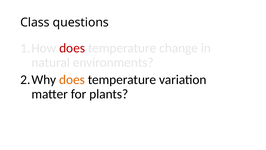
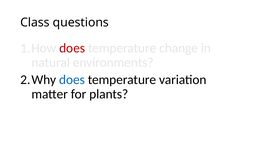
does colour: orange -> blue (72, 79)
